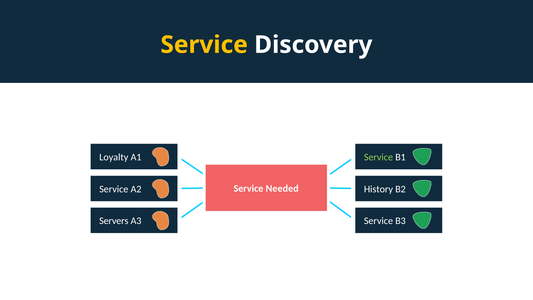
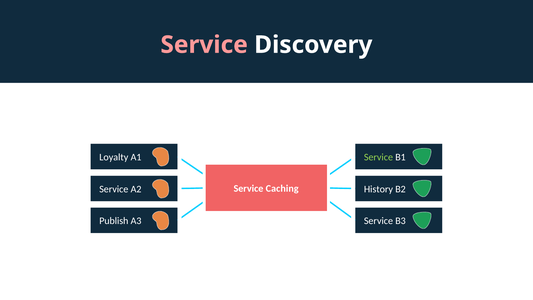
Service colour: yellow -> pink (204, 45)
Needed: Needed -> Caching (282, 188)
Servers: Servers -> Publish (114, 221)
